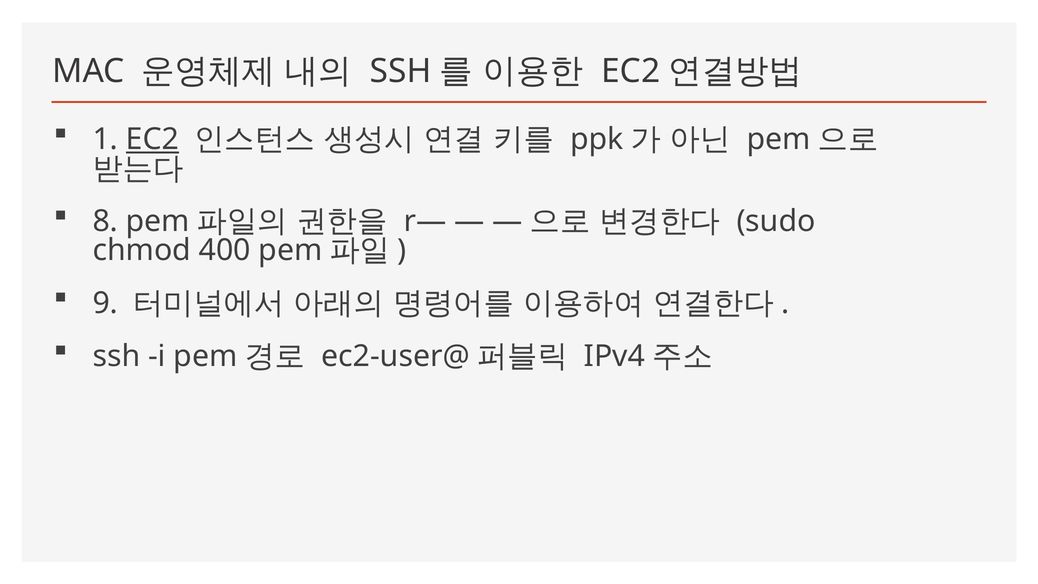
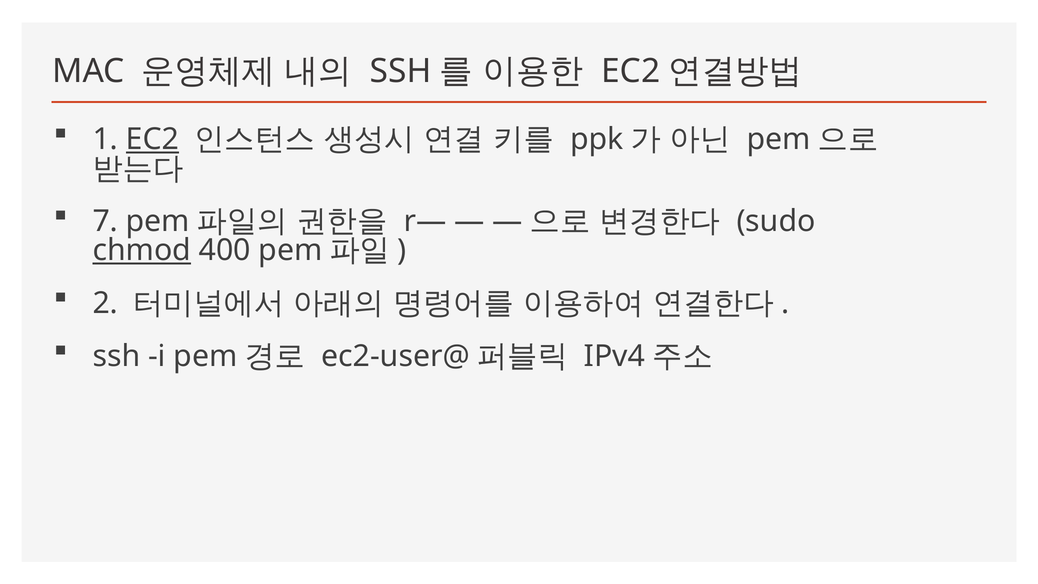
8: 8 -> 7 (105, 221)
chmod underline: none -> present (142, 250)
9: 9 -> 2 (105, 303)
